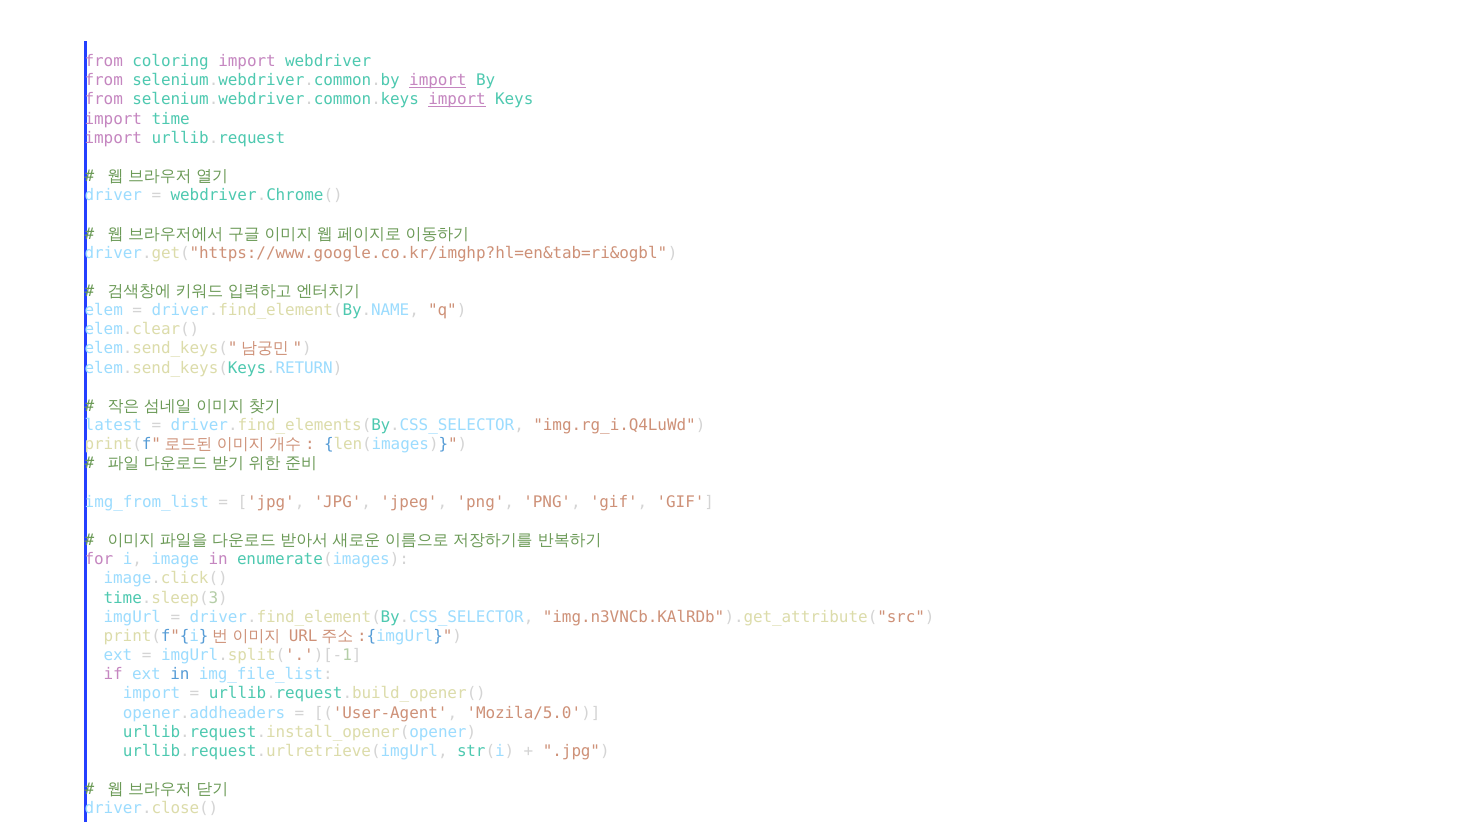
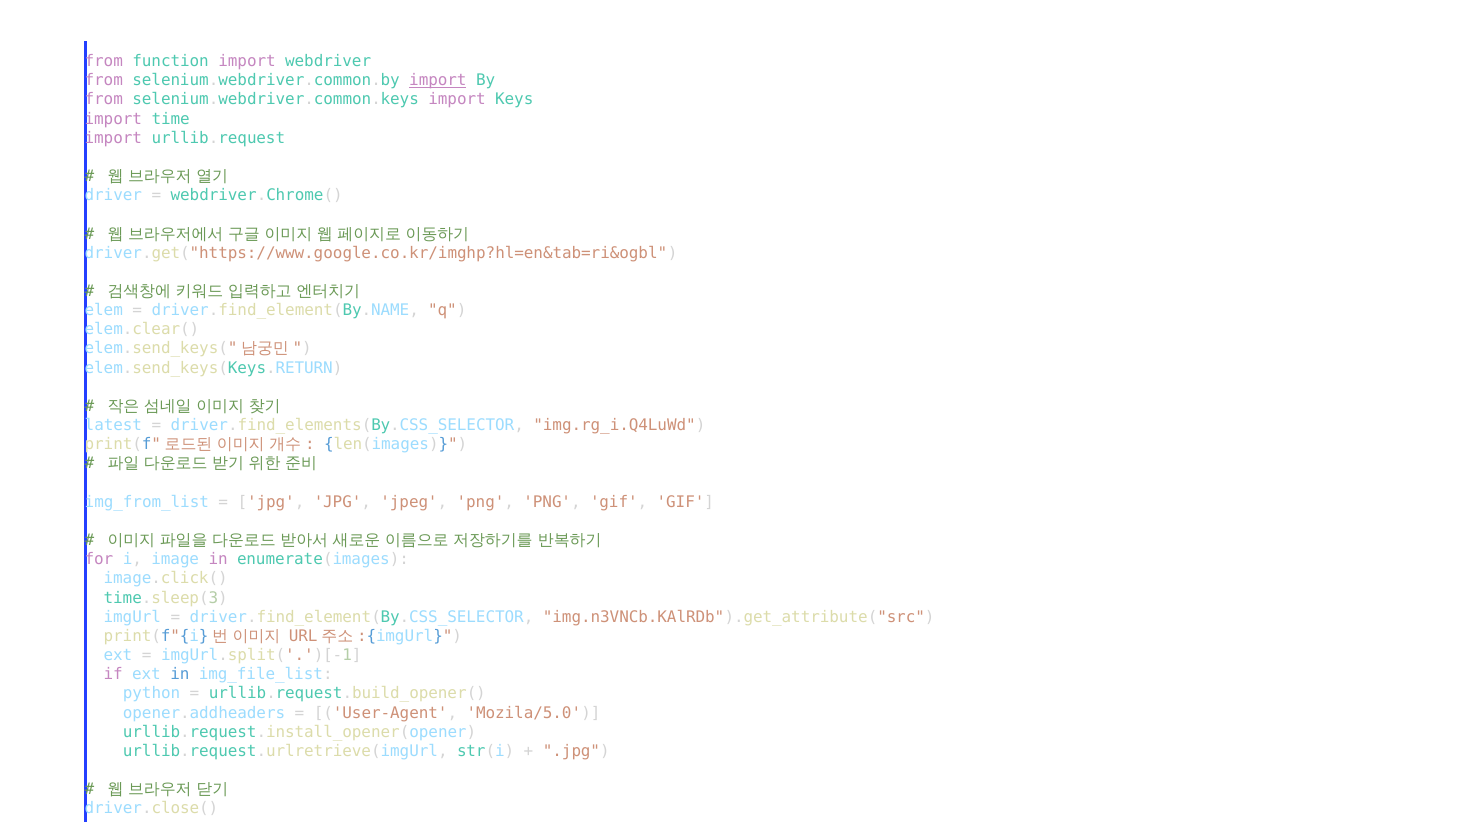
coloring: coloring -> function (171, 61)
import underline: present -> none (457, 100)
import: import -> python (152, 693)
